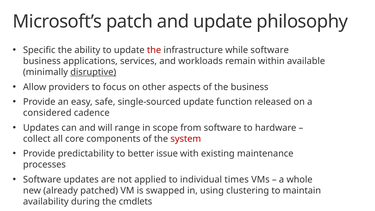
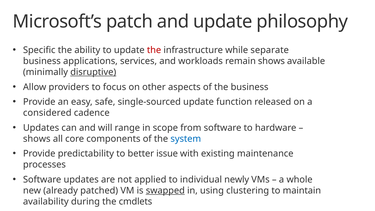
while software: software -> separate (270, 50)
remain within: within -> shows (271, 61)
collect: collect -> shows (37, 139)
system colour: red -> blue (186, 139)
times: times -> newly (237, 179)
swapped underline: none -> present (165, 191)
